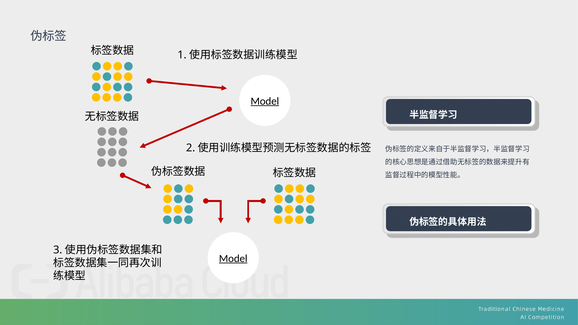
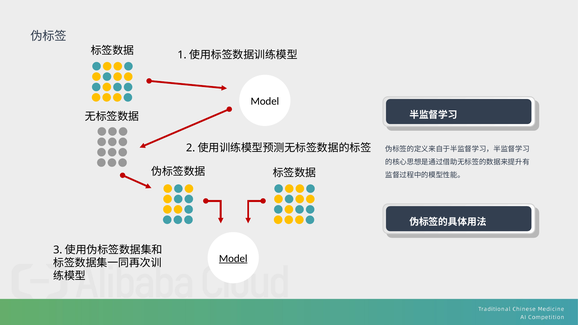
Model underline: present -> none (265, 101)
